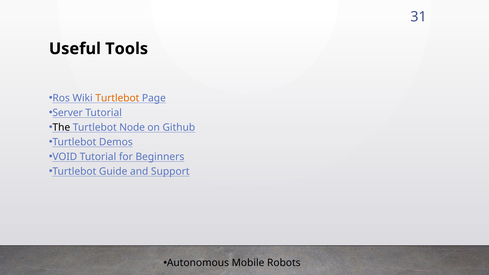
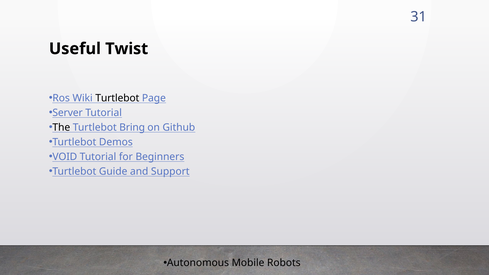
Tools: Tools -> Twist (127, 49)
Turtlebot colour: orange -> black (117, 98)
Node: Node -> Bring (132, 128)
